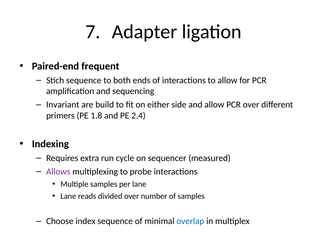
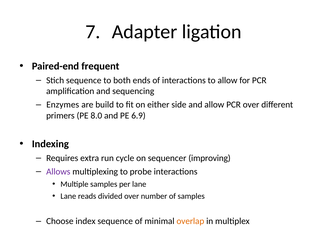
Invariant: Invariant -> Enzymes (63, 104)
1.8: 1.8 -> 8.0 (96, 115)
2.4: 2.4 -> 6.9 (138, 115)
measured: measured -> improving (210, 158)
overlap colour: blue -> orange (190, 220)
